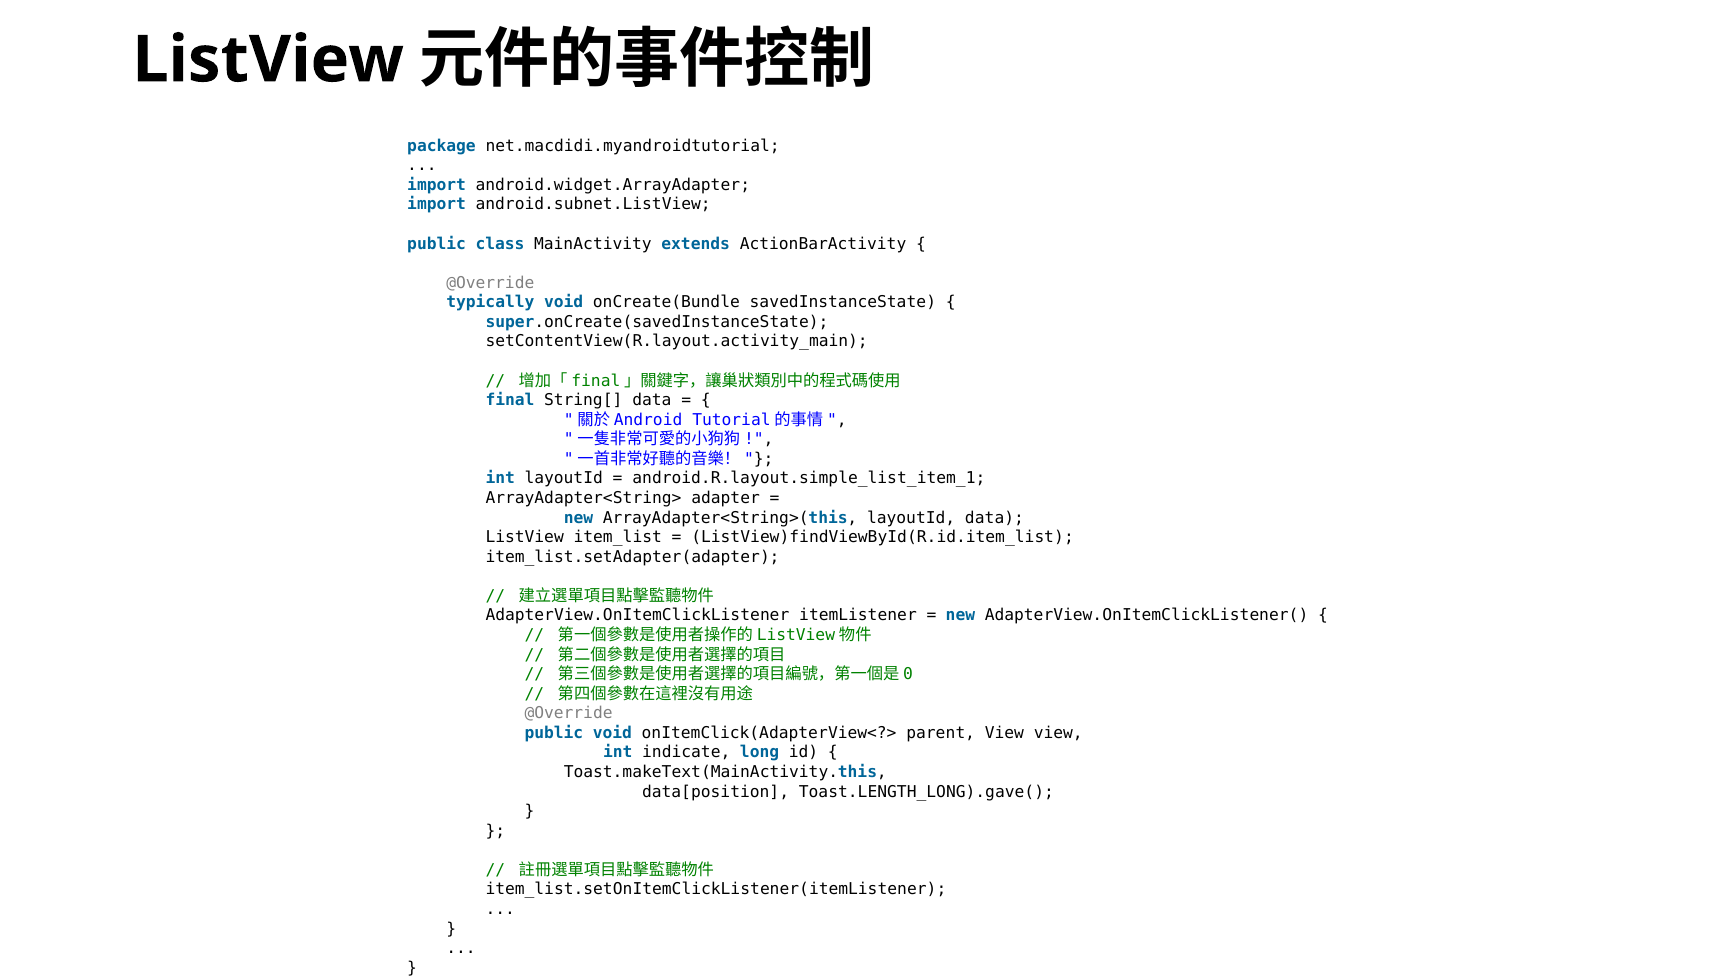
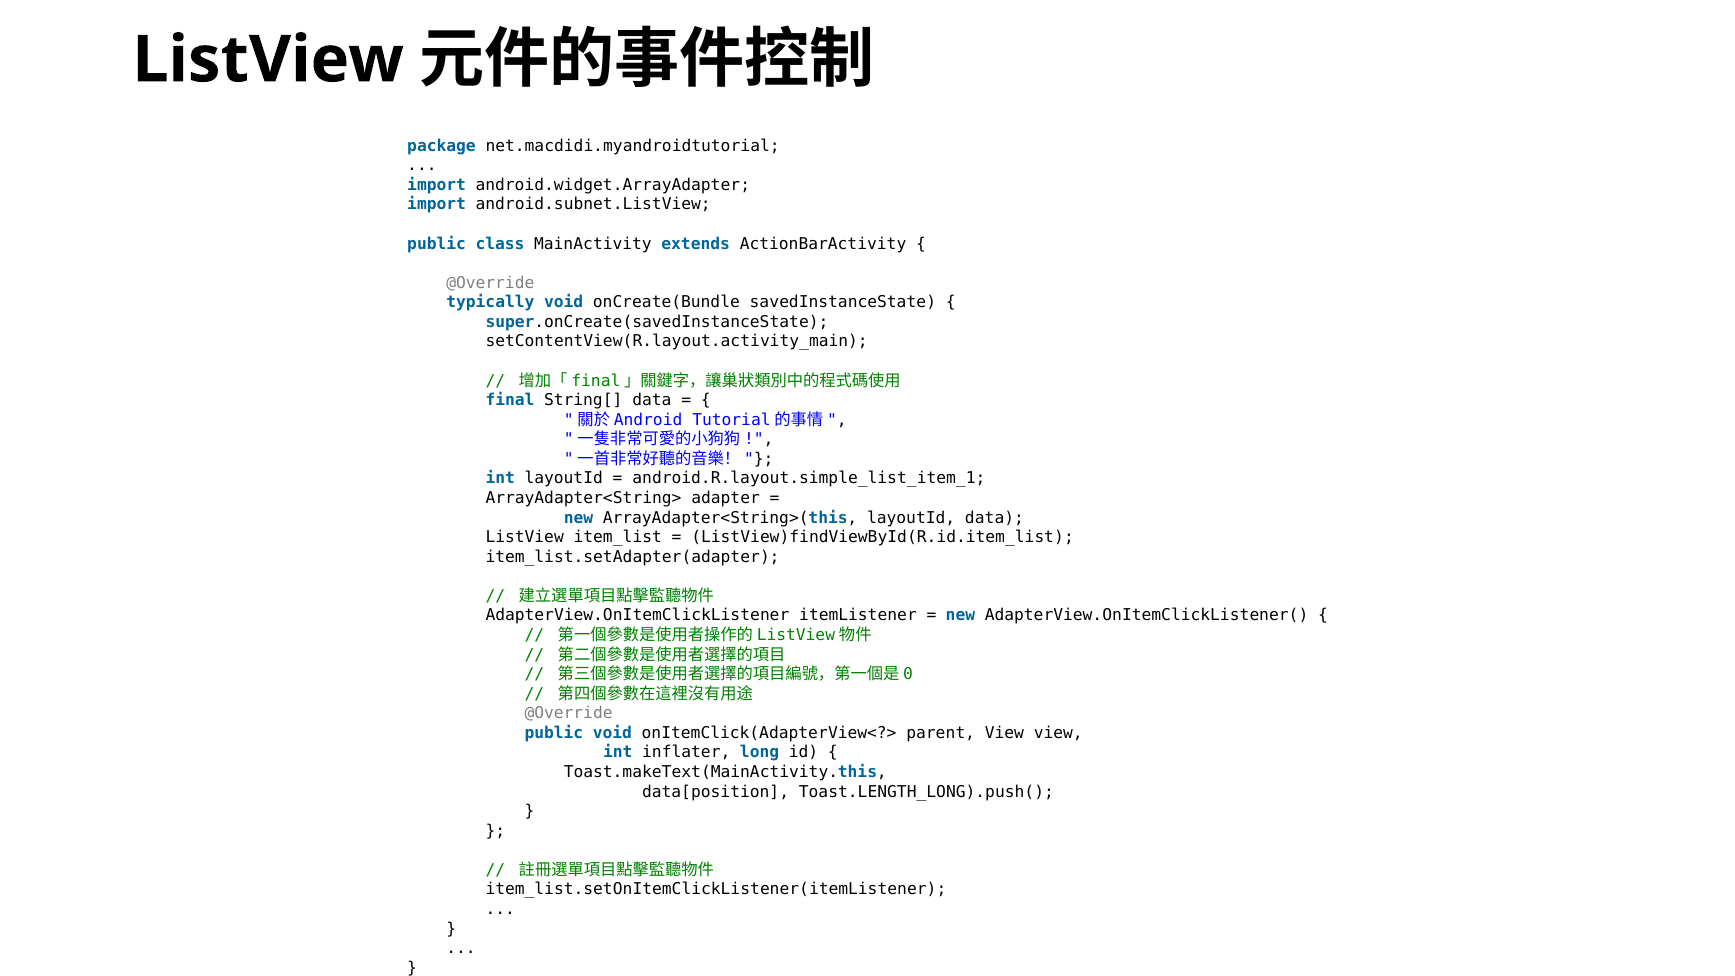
indicate: indicate -> inflater (686, 753)
Toast.LENGTH_LONG).gave(: Toast.LENGTH_LONG).gave( -> Toast.LENGTH_LONG).push( (926, 792)
